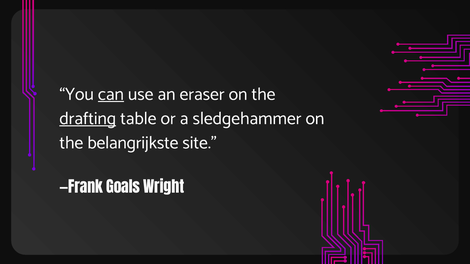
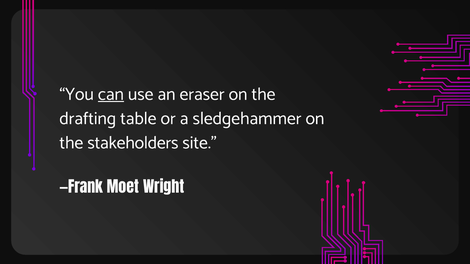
drafting underline: present -> none (88, 118)
belangrijkste: belangrijkste -> stakeholders (133, 143)
Goals: Goals -> Moet (123, 188)
